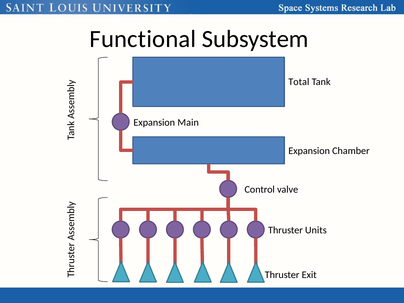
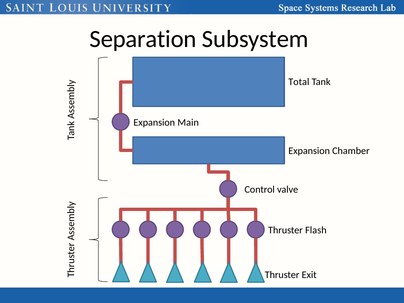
Functional: Functional -> Separation (143, 39)
Units: Units -> Flash (316, 230)
